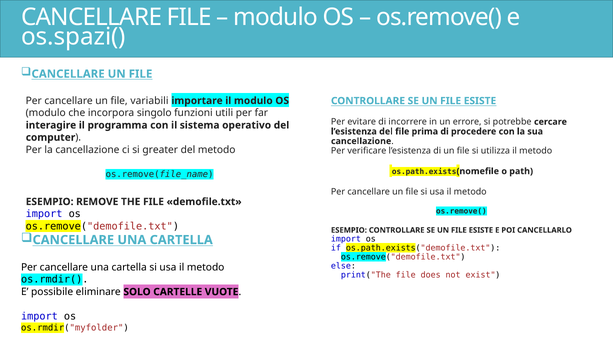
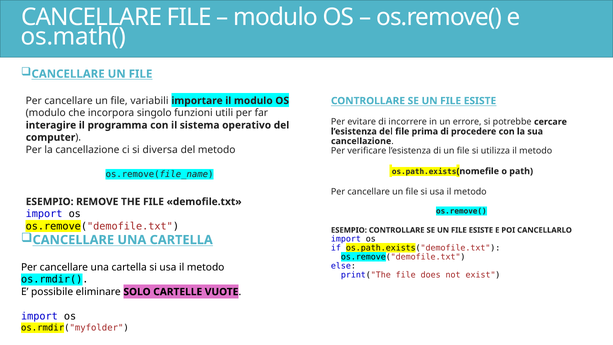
os.spazi(: os.spazi( -> os.math( (74, 37)
greater: greater -> diversa (160, 150)
